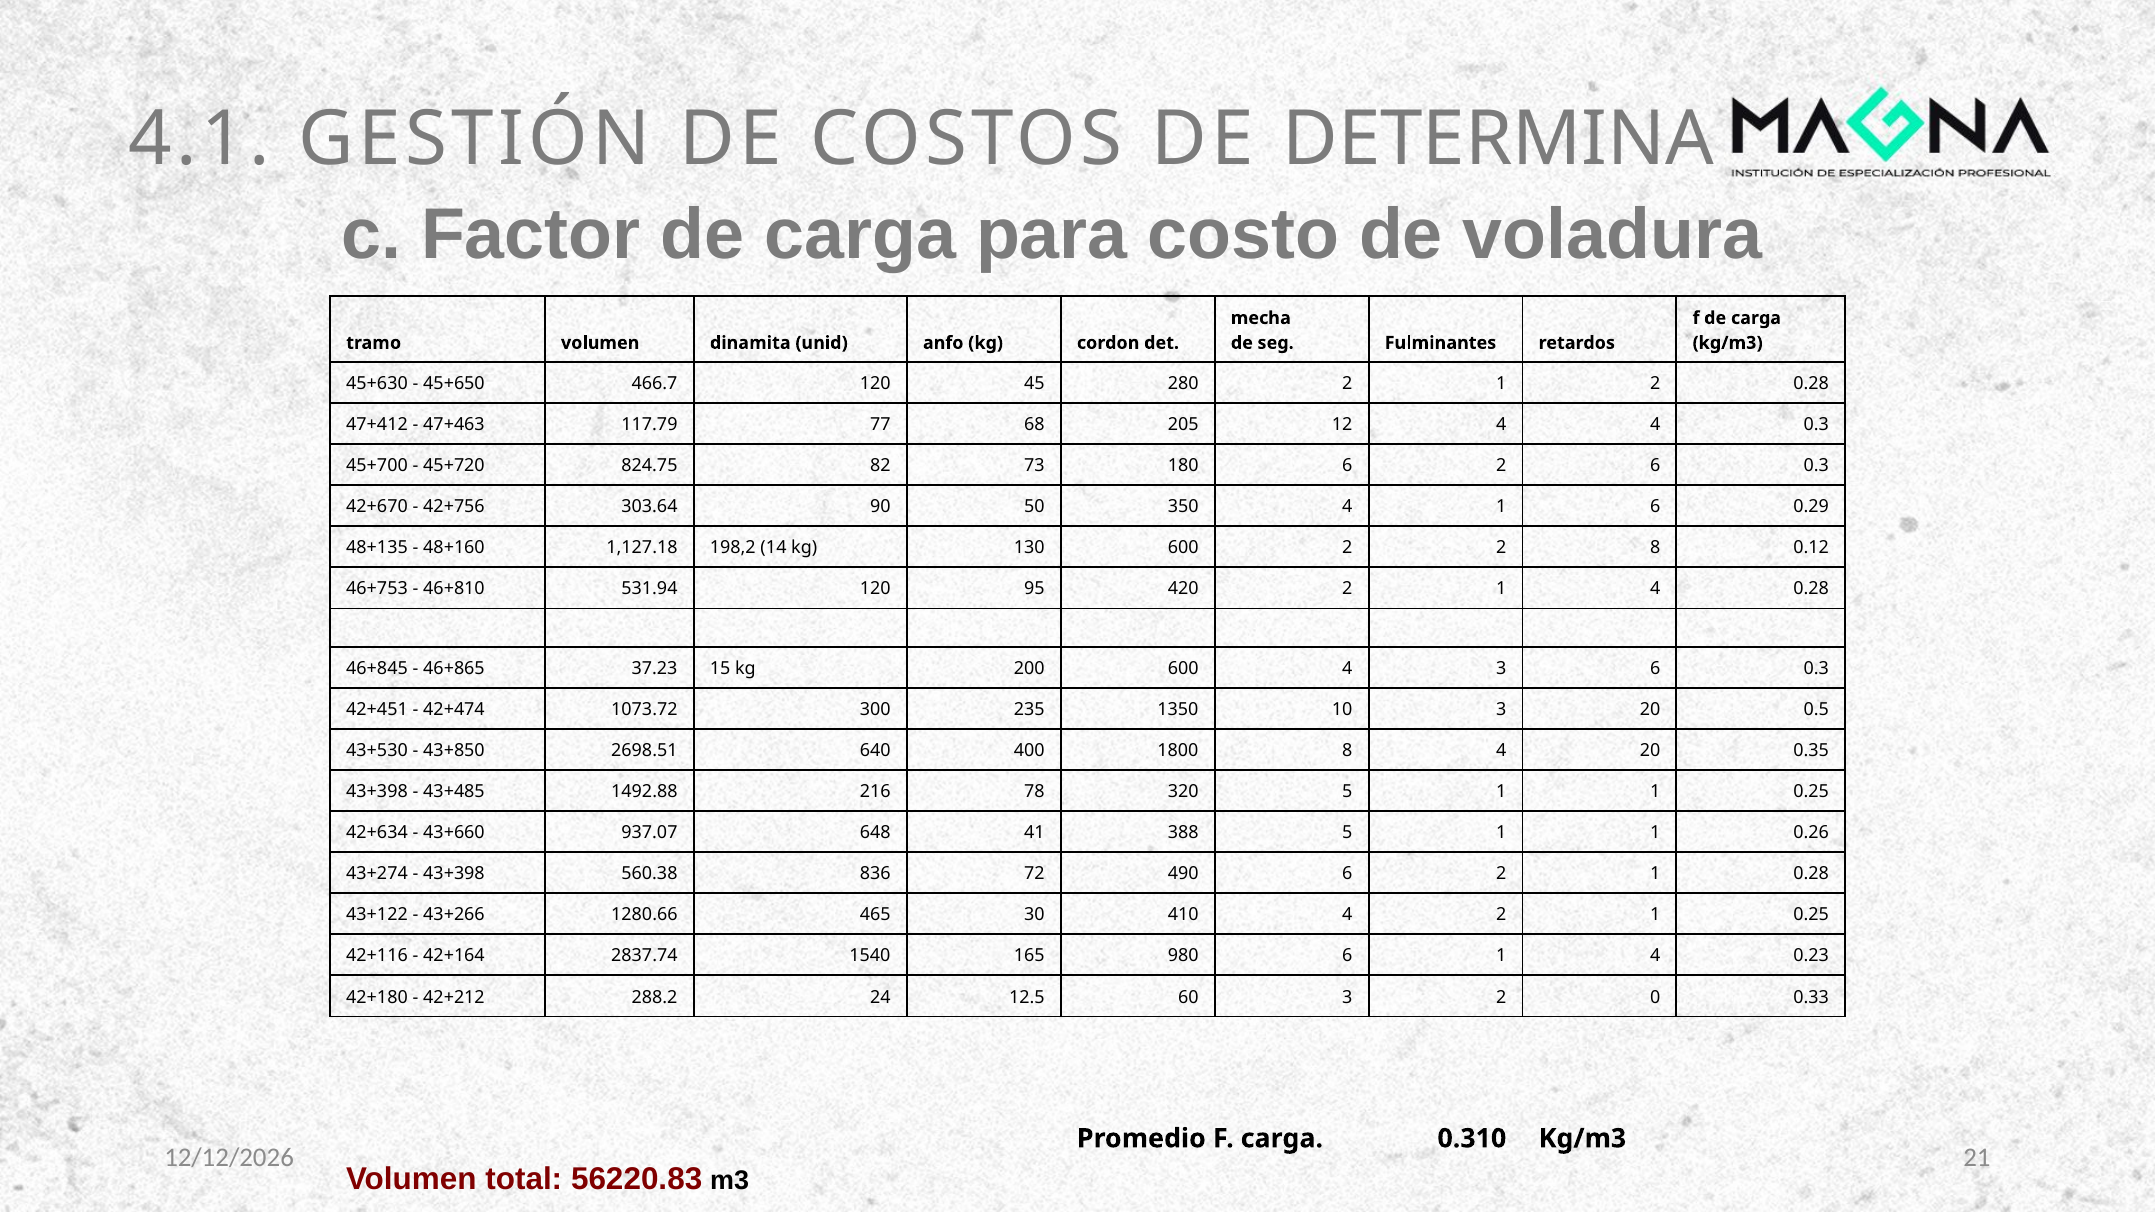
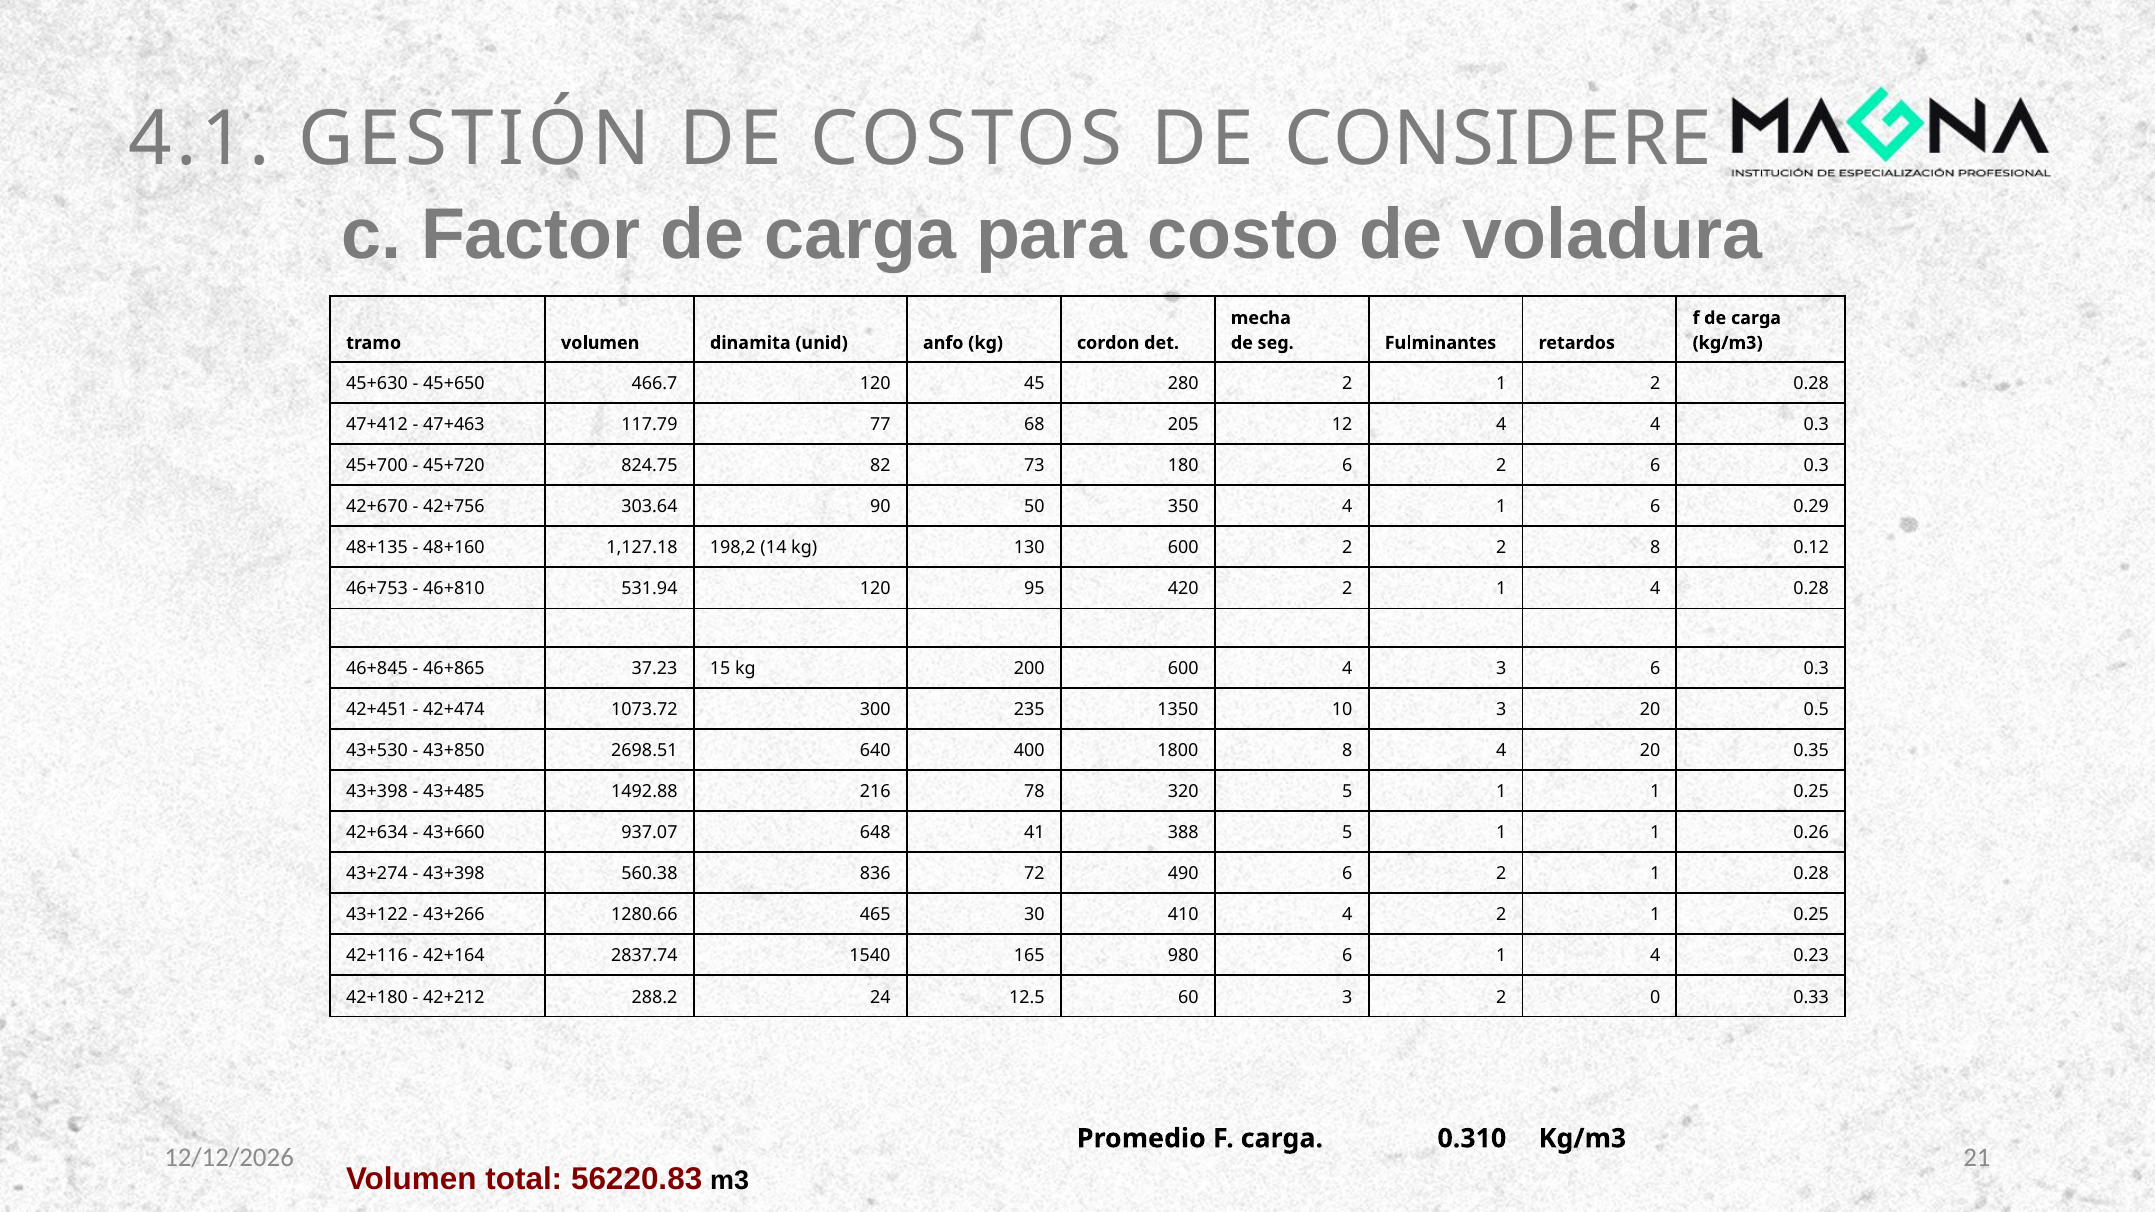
DETERMINA: DETERMINA -> CONSIDERE (1498, 140)
